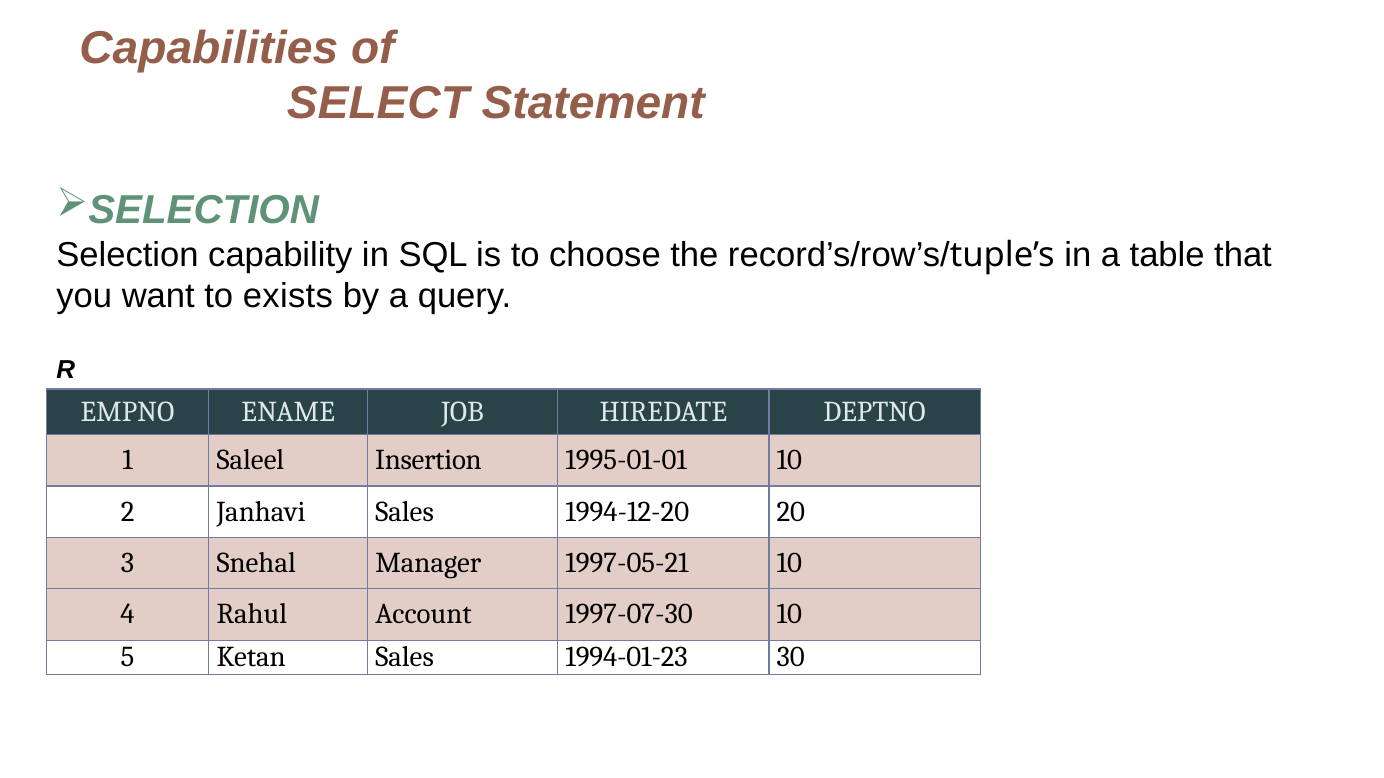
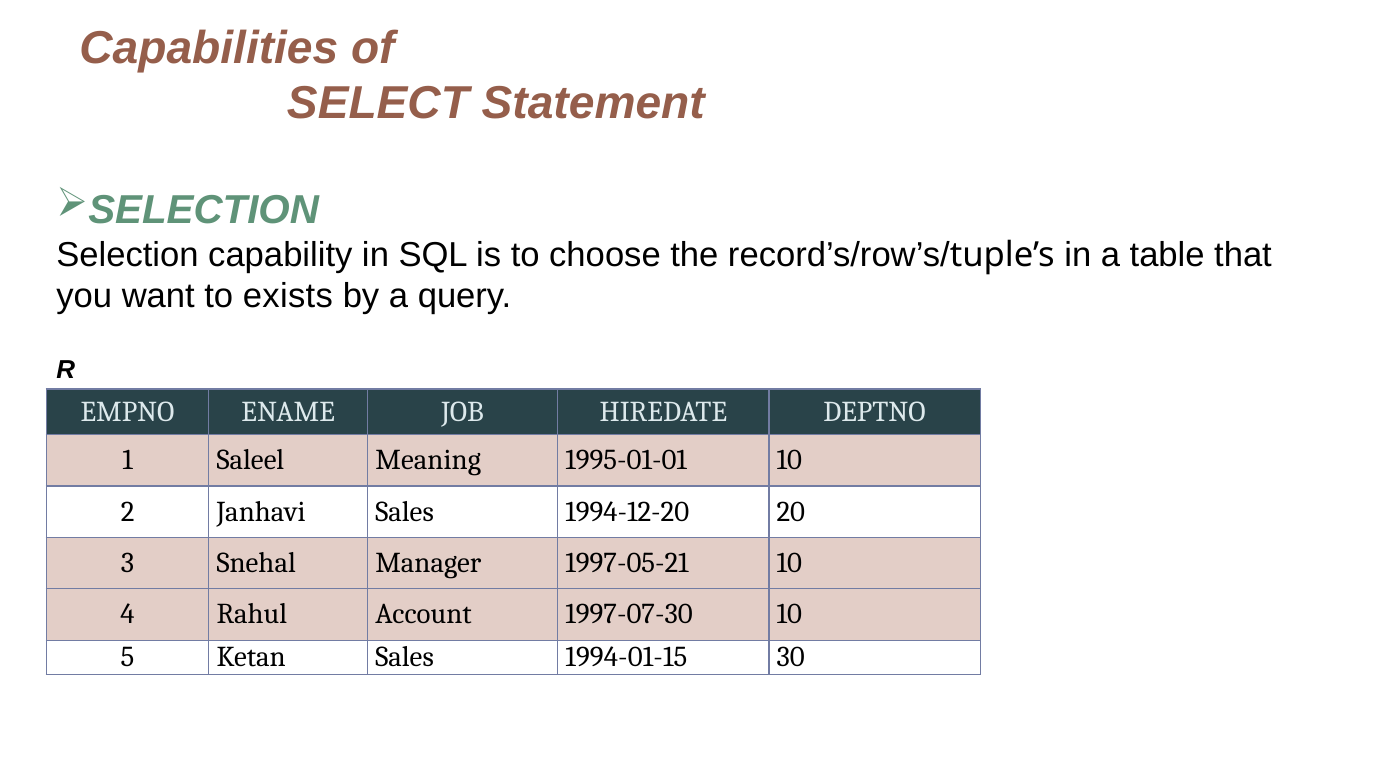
Insertion: Insertion -> Meaning (428, 460)
1994-01-23: 1994-01-23 -> 1994-01-15 (626, 657)
